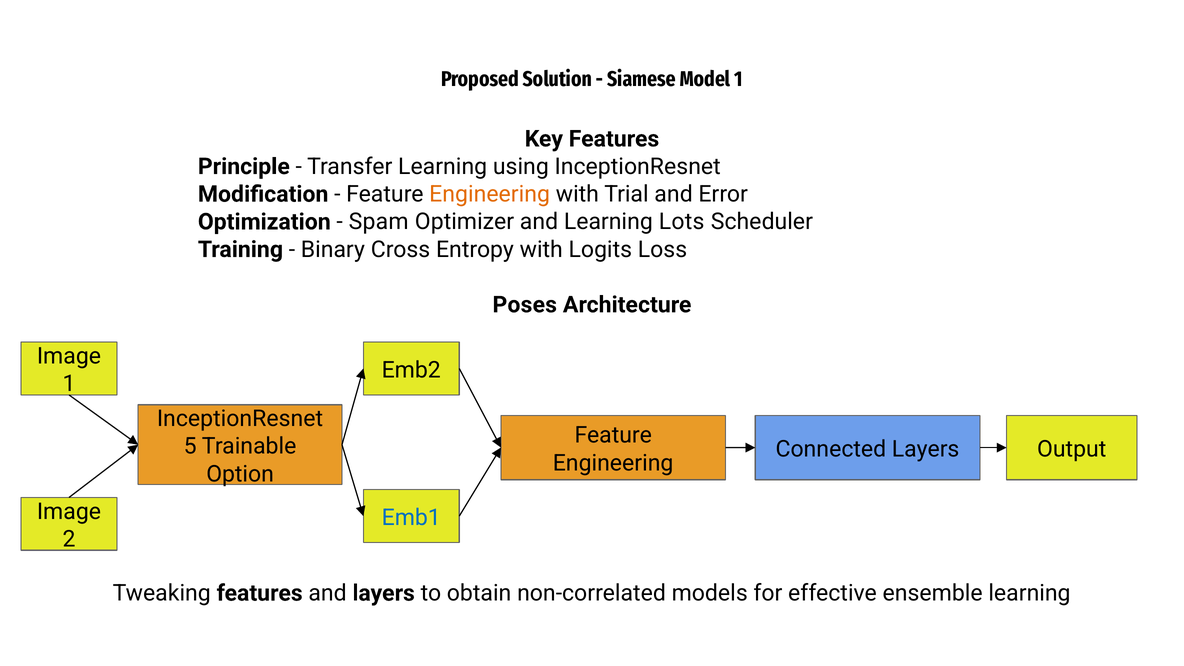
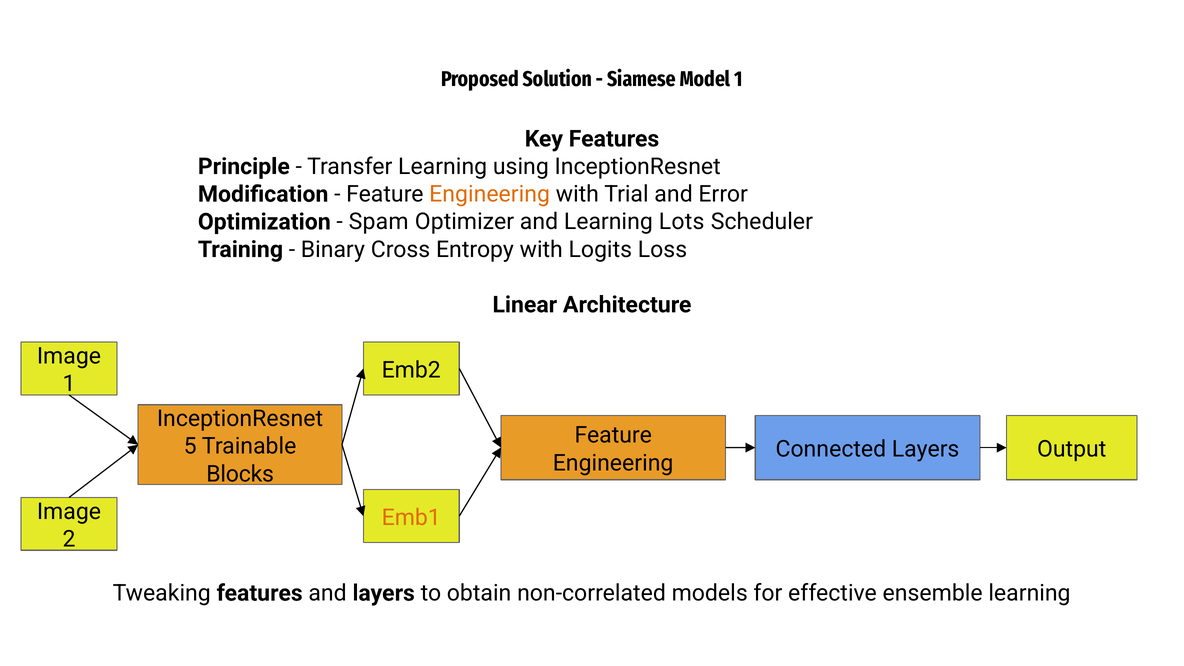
Poses: Poses -> Linear (525, 305)
Option: Option -> Blocks (240, 474)
Emb1 colour: blue -> orange (411, 518)
